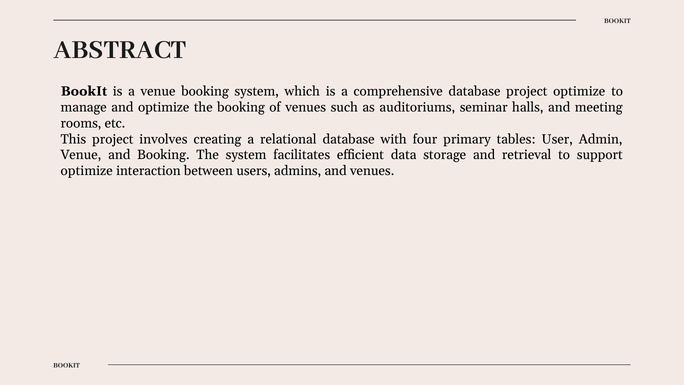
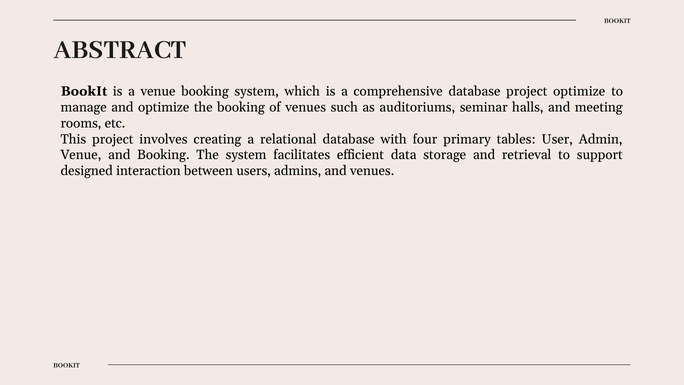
optimize: optimize -> designed (87, 171)
